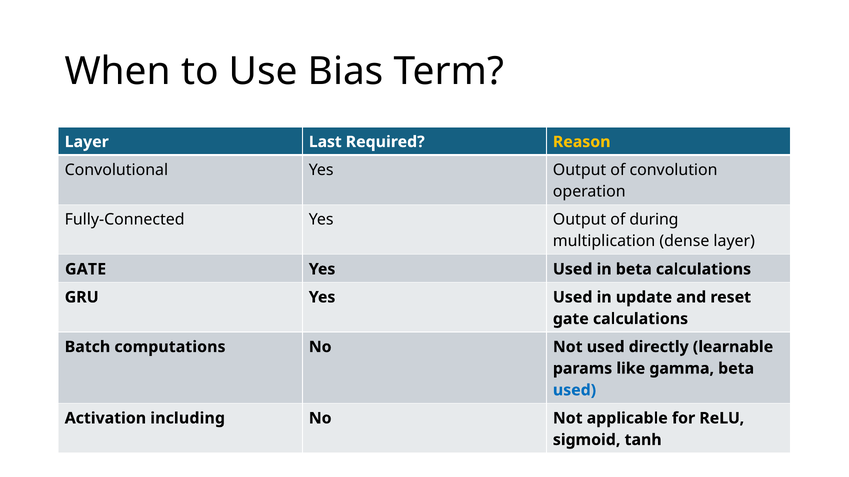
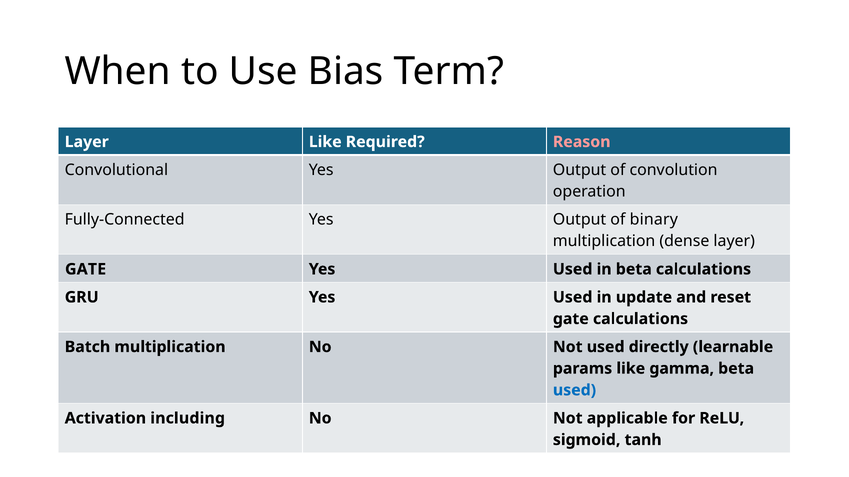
Layer Last: Last -> Like (325, 142)
Reason colour: yellow -> pink (582, 142)
during: during -> binary (654, 220)
Batch computations: computations -> multiplication (170, 347)
